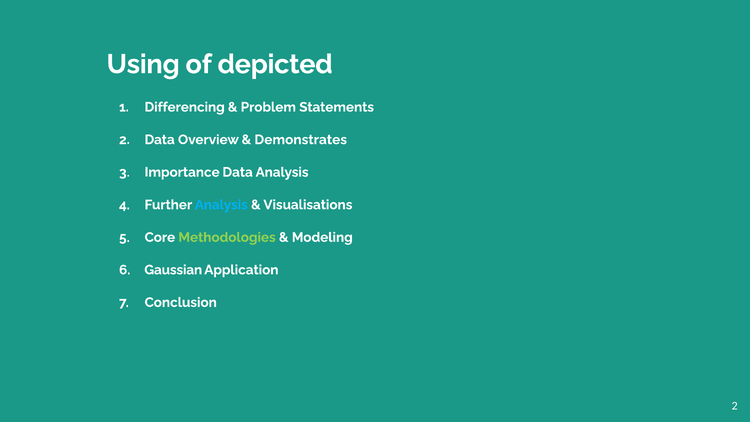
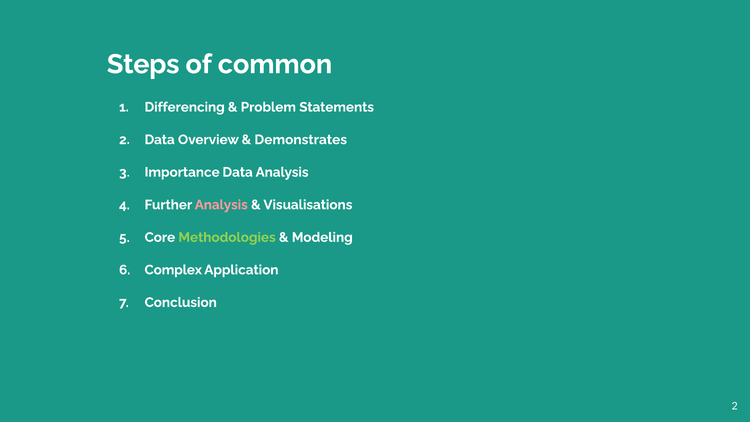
Using: Using -> Steps (143, 64)
depicted: depicted -> common (275, 64)
Analysis colour: light blue -> pink (221, 205)
Gaussian: Gaussian -> Complex (173, 270)
